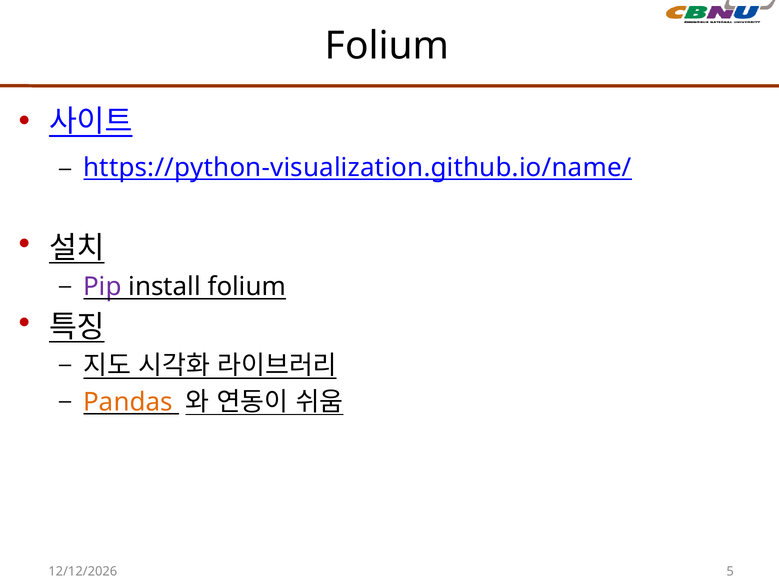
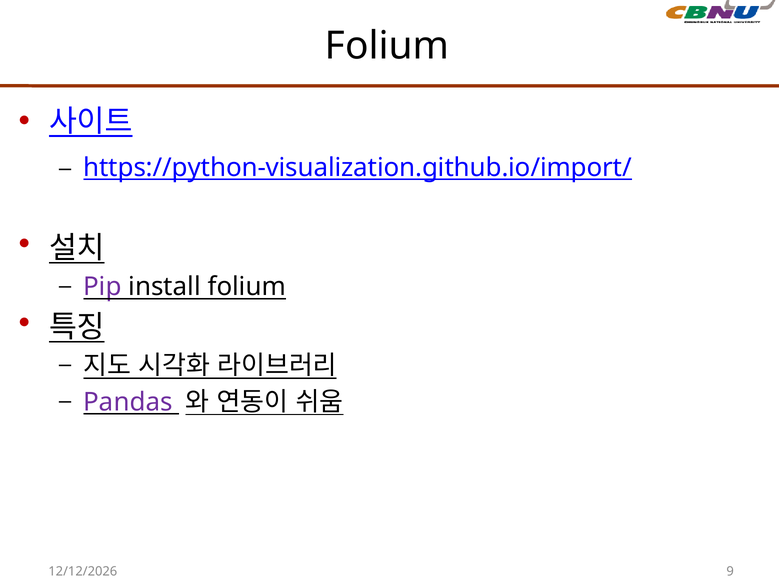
https://python-visualization.github.io/name/: https://python-visualization.github.io/name/ -> https://python-visualization.github.io/import/ (358, 168)
Pandas colour: orange -> purple (128, 402)
5: 5 -> 9 (730, 572)
